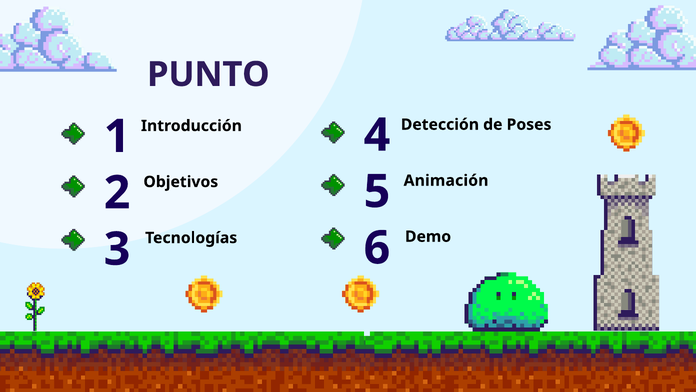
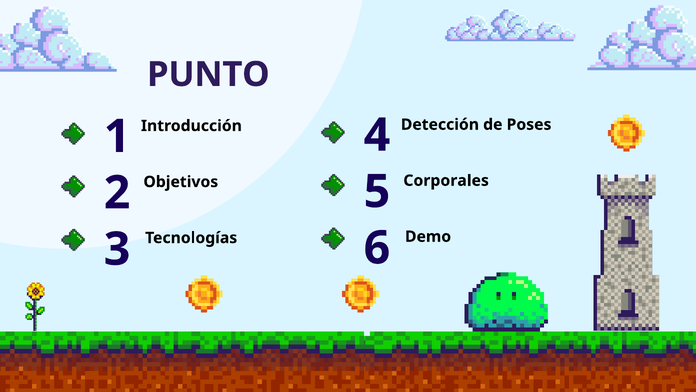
Animación: Animación -> Corporales (446, 180)
